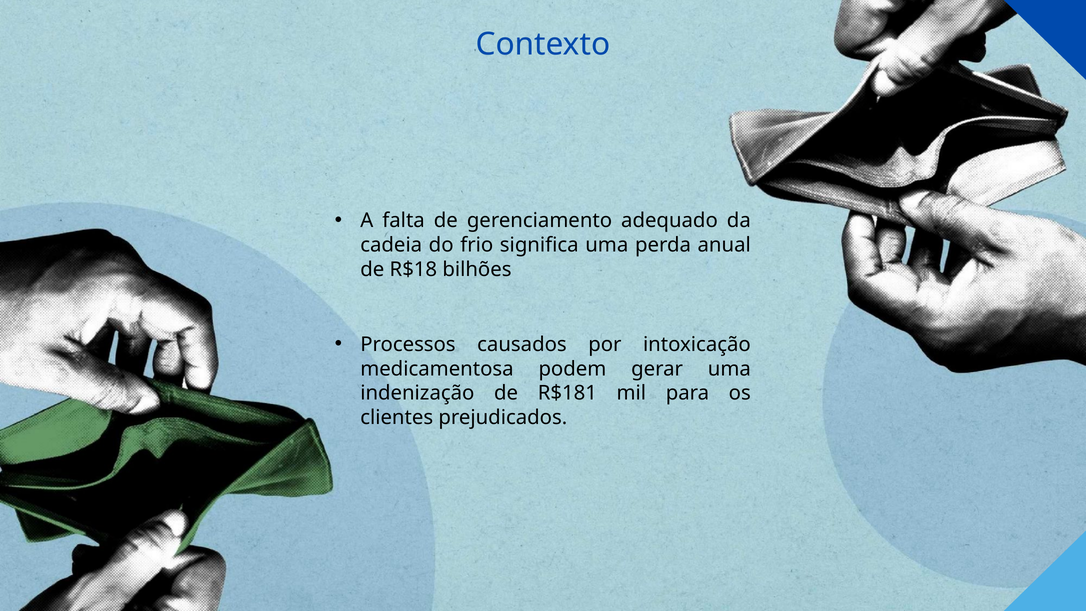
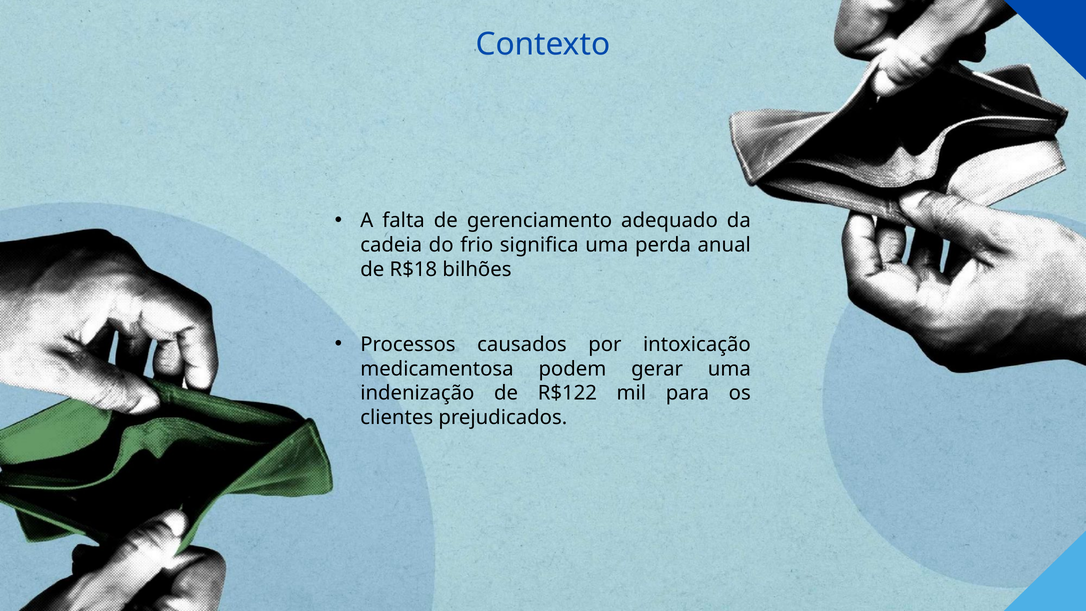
R$181: R$181 -> R$122 (567, 393)
